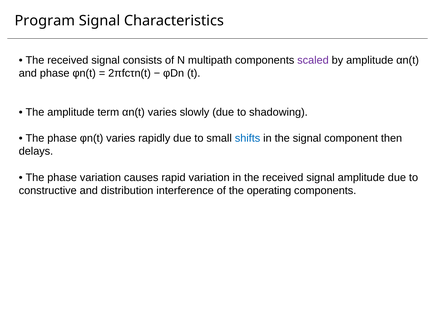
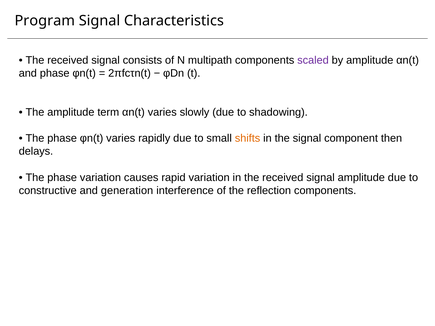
shifts colour: blue -> orange (248, 138)
distribution: distribution -> generation (127, 191)
operating: operating -> reflection (269, 191)
